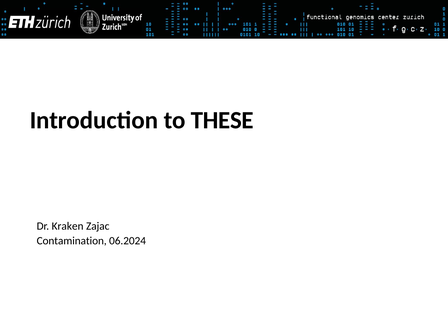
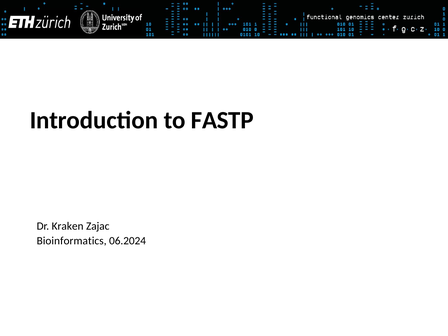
THESE: THESE -> FASTP (222, 120)
Contamination: Contamination -> Bioinformatics (72, 241)
